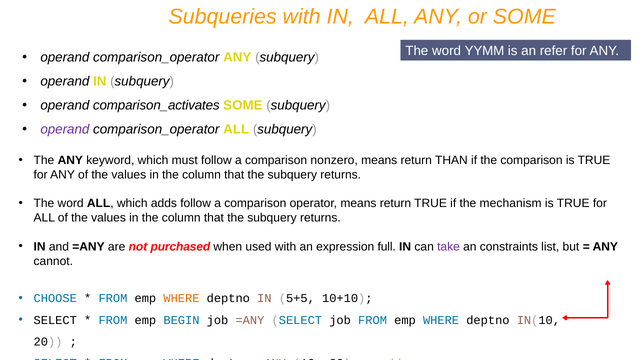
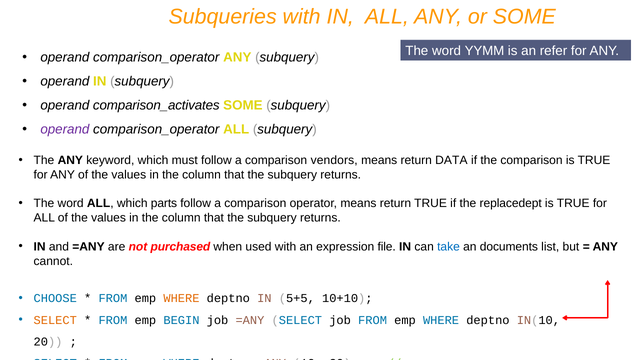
nonzero: nonzero -> vendors (334, 160)
THAN: THAN -> DATA (451, 160)
adds: adds -> parts (164, 204)
mechanism: mechanism -> replacedept (511, 204)
full: full -> file (387, 247)
take colour: purple -> blue (448, 247)
constraints: constraints -> documents (509, 247)
SELECT colour: black -> orange (55, 321)
